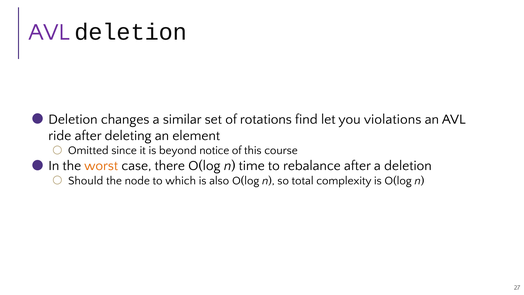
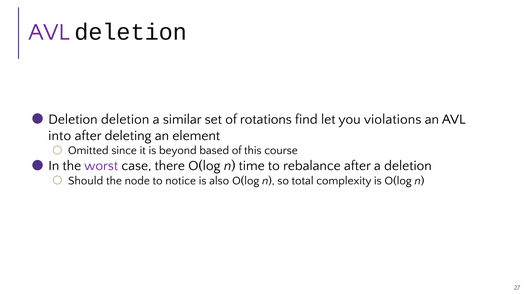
Deletion changes: changes -> deletion (125, 119)
ride: ride -> into (60, 135)
notice: notice -> based (214, 150)
worst colour: orange -> purple (101, 166)
which: which -> notice (181, 180)
